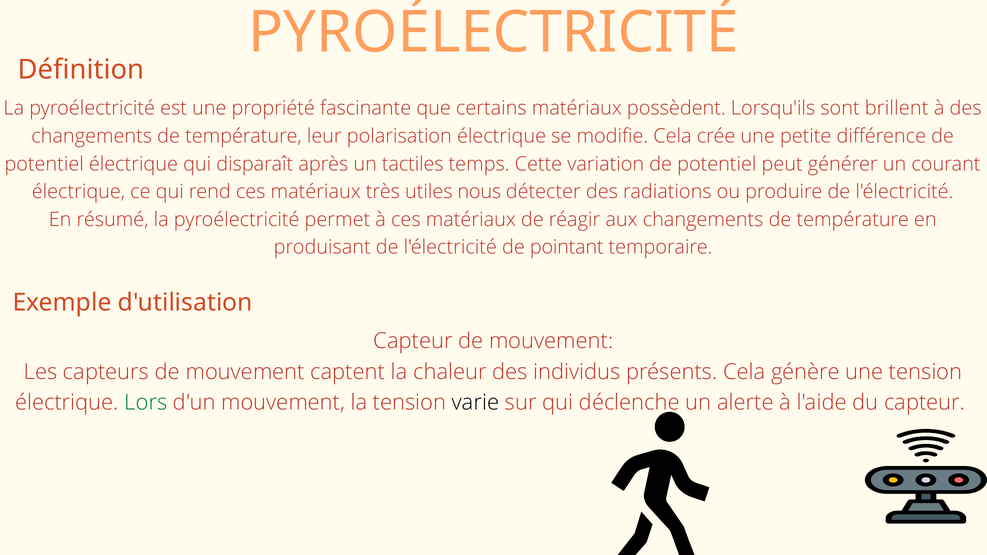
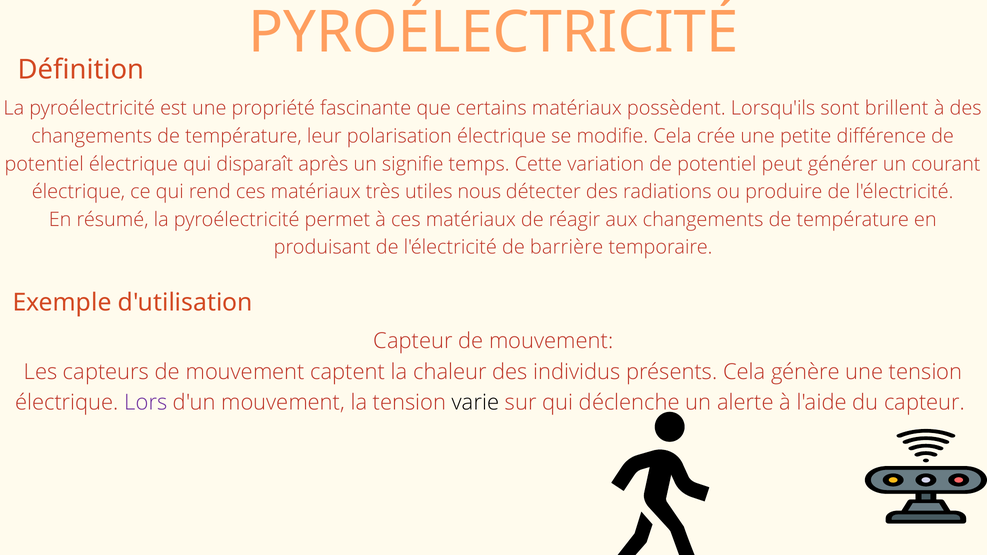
tactiles: tactiles -> signifie (413, 164)
pointant: pointant -> barrière (567, 247)
Lors colour: green -> purple (146, 403)
